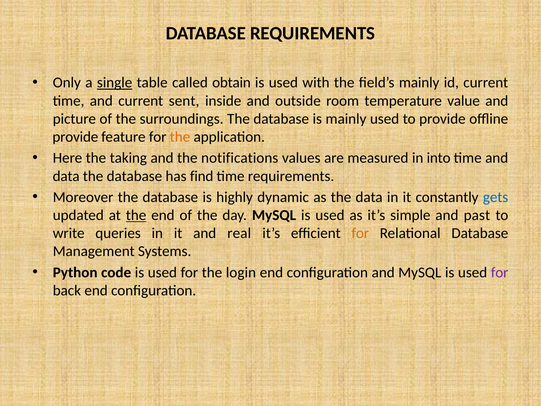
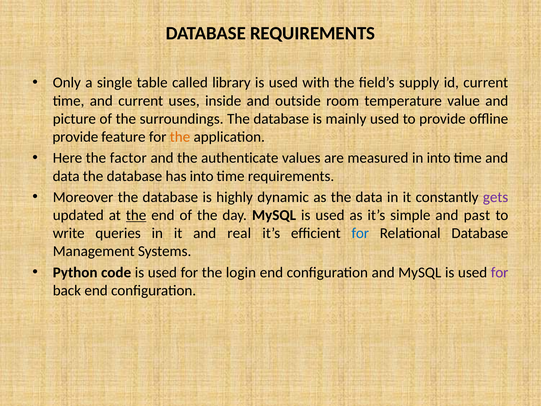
single underline: present -> none (115, 83)
obtain: obtain -> library (231, 83)
field’s mainly: mainly -> supply (419, 83)
sent: sent -> uses (184, 101)
taking: taking -> factor (128, 158)
notifications: notifications -> authenticate (240, 158)
has find: find -> into (202, 176)
gets colour: blue -> purple (496, 197)
for colour: orange -> blue (360, 233)
